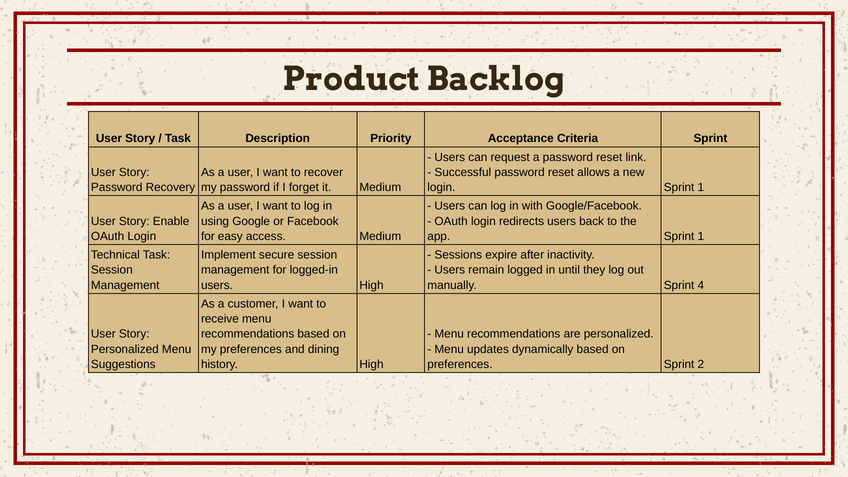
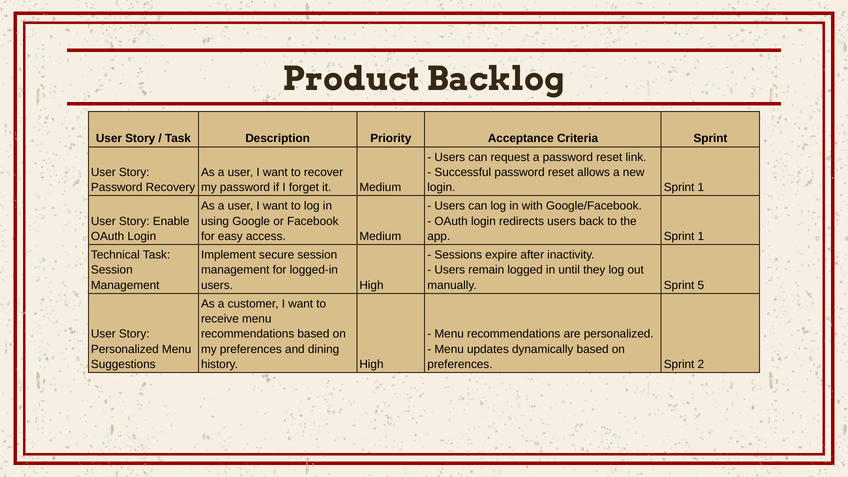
4: 4 -> 5 (701, 285)
